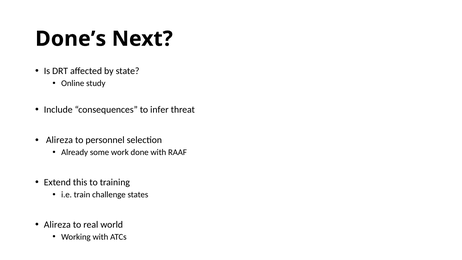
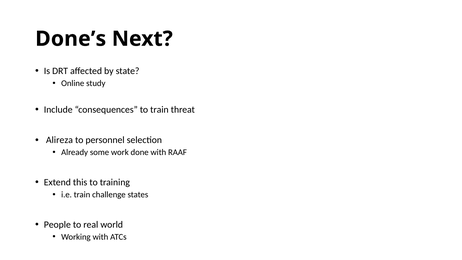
to infer: infer -> train (159, 110)
Alireza: Alireza -> People (57, 224)
